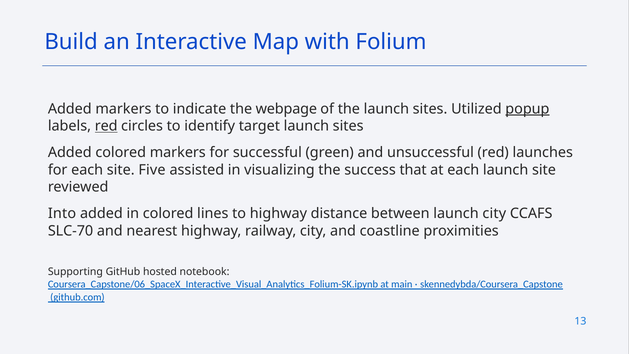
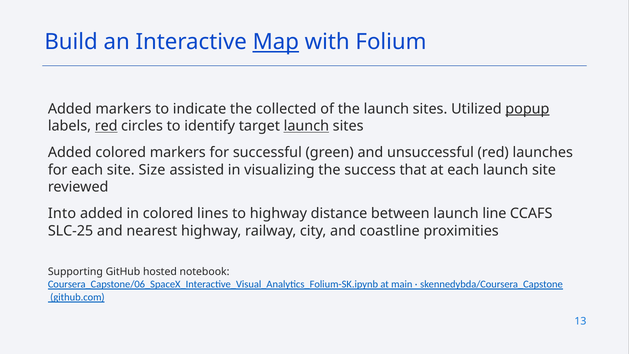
Map underline: none -> present (276, 42)
webpage: webpage -> collected (286, 109)
launch underline: none -> present (306, 126)
Five: Five -> Size (152, 170)
launch city: city -> line (494, 213)
SLC-70: SLC-70 -> SLC-25 (71, 231)
